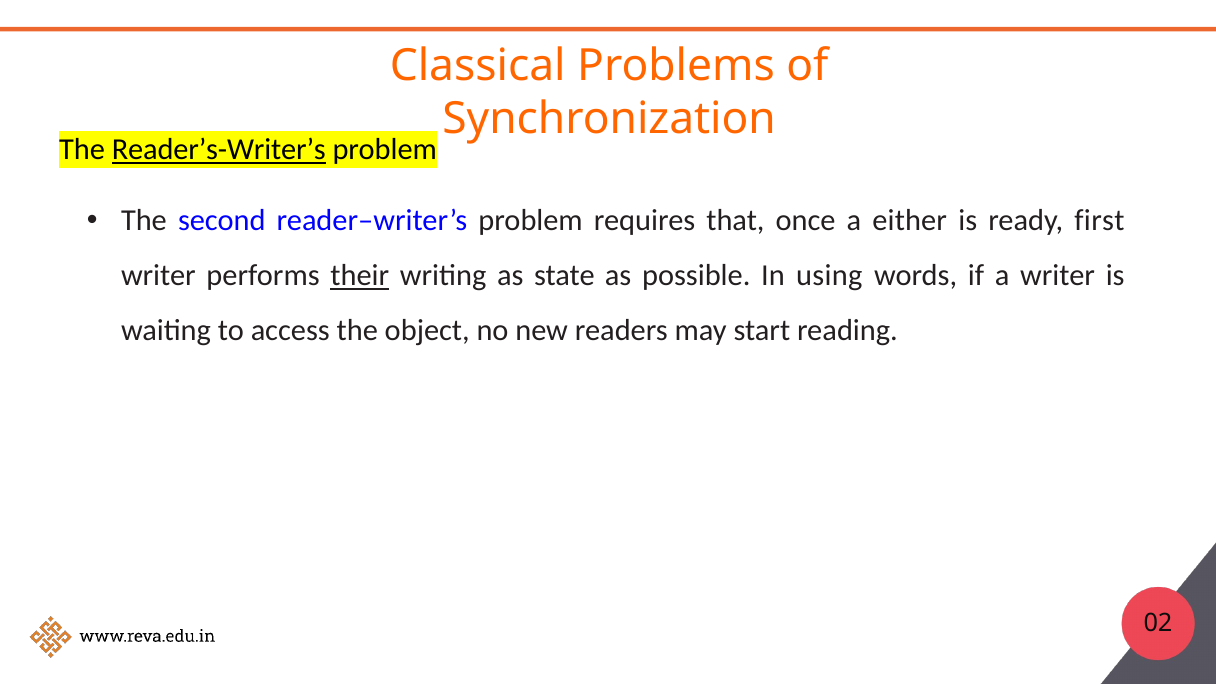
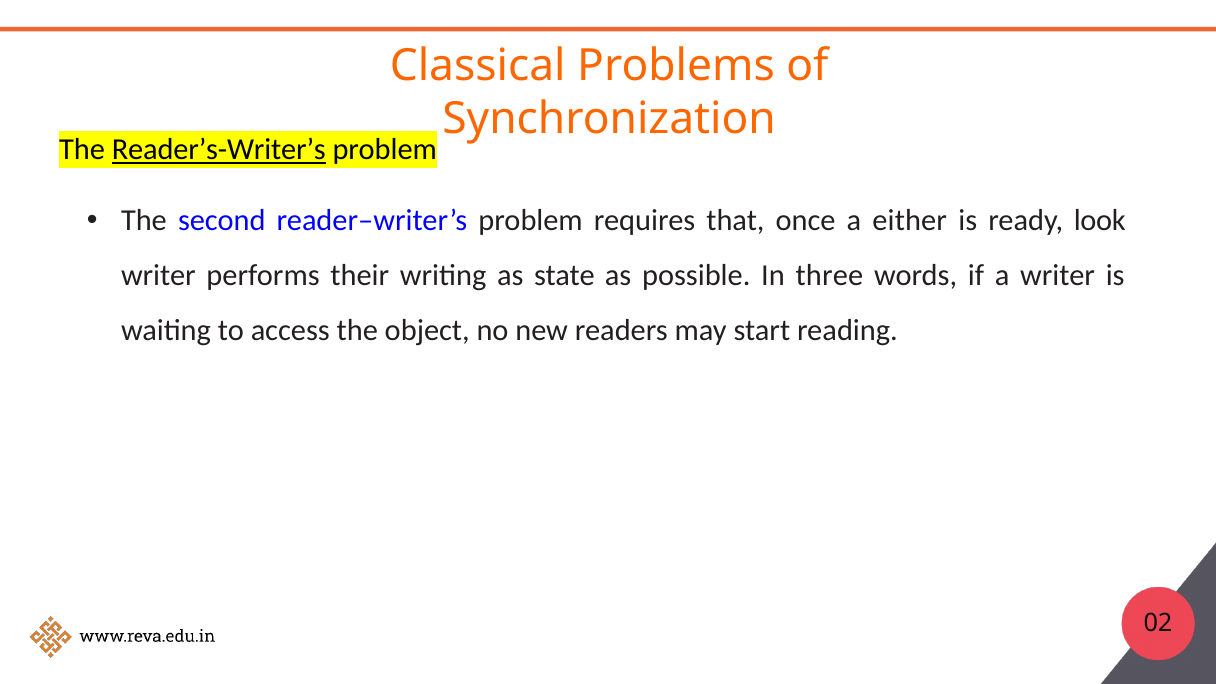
first: first -> look (1100, 221)
their underline: present -> none (360, 276)
using: using -> three (829, 276)
